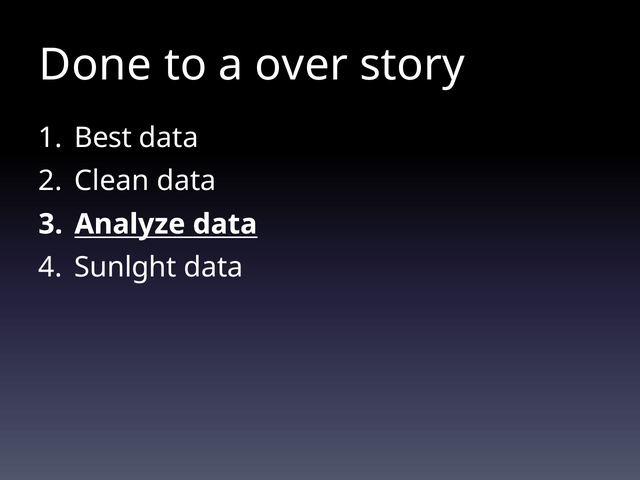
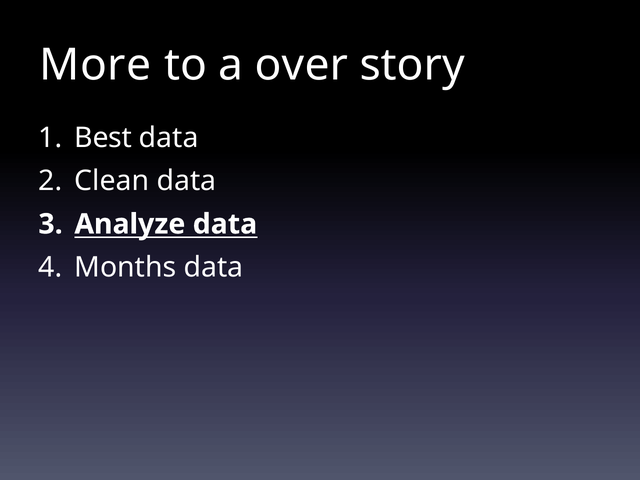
Done: Done -> More (95, 65)
Sunlght: Sunlght -> Months (125, 267)
